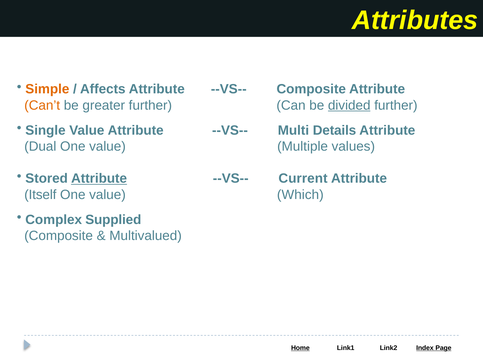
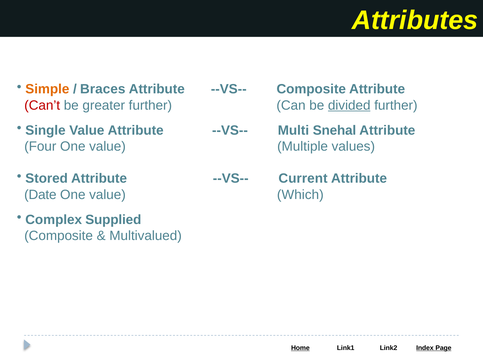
Affects: Affects -> Braces (103, 89)
Can’t colour: orange -> red (42, 105)
Details: Details -> Snehal (335, 130)
Dual: Dual -> Four (40, 146)
Attribute underline: present -> none (99, 179)
Itself: Itself -> Date (40, 195)
